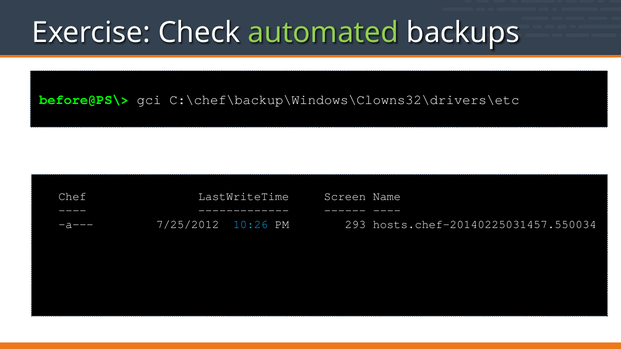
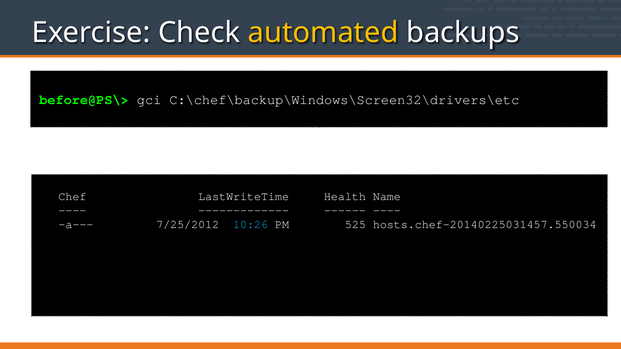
automated colour: light green -> yellow (323, 33)
C:\chef\backup\Windows\Clowns32\drivers\etc: C:\chef\backup\Windows\Clowns32\drivers\etc -> C:\chef\backup\Windows\Screen32\drivers\etc (344, 100)
Screen: Screen -> Health (345, 196)
293: 293 -> 525 (355, 224)
